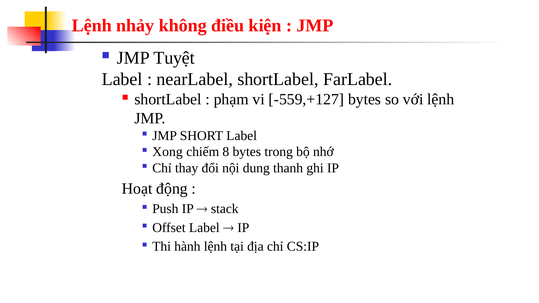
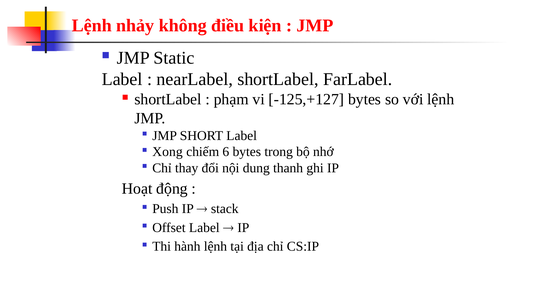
Tuyệt: Tuyệt -> Static (174, 58)
-559,+127: -559,+127 -> -125,+127 (306, 99)
8: 8 -> 6 (226, 152)
